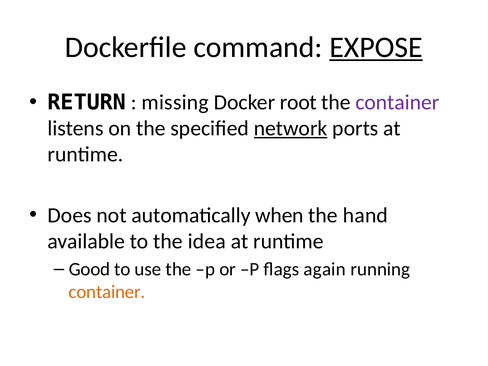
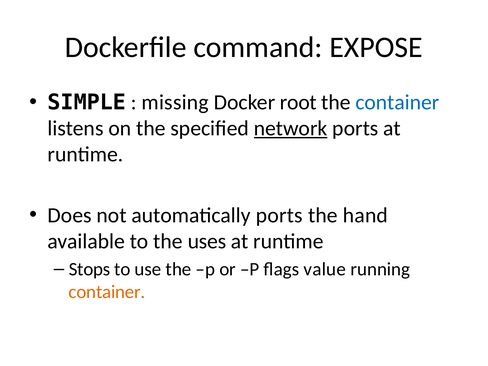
EXPOSE underline: present -> none (376, 47)
RETURN: RETURN -> SIMPLE (87, 102)
container colour: purple -> blue (397, 102)
automatically when: when -> ports (279, 215)
idea: idea -> uses (207, 241)
Good: Good -> Stops (90, 269)
again: again -> value (325, 269)
